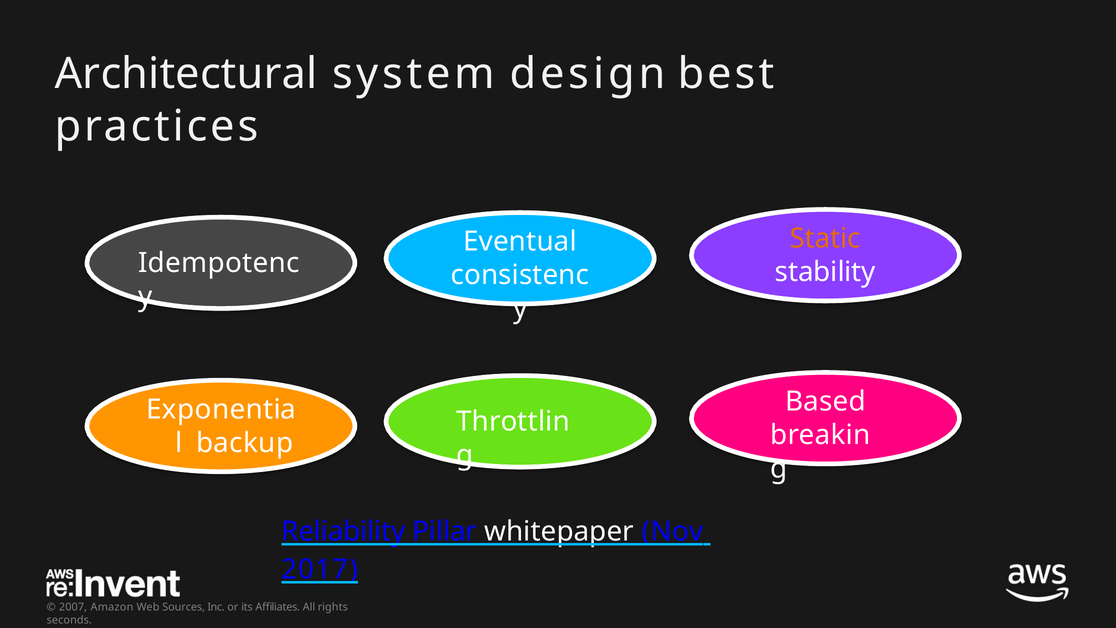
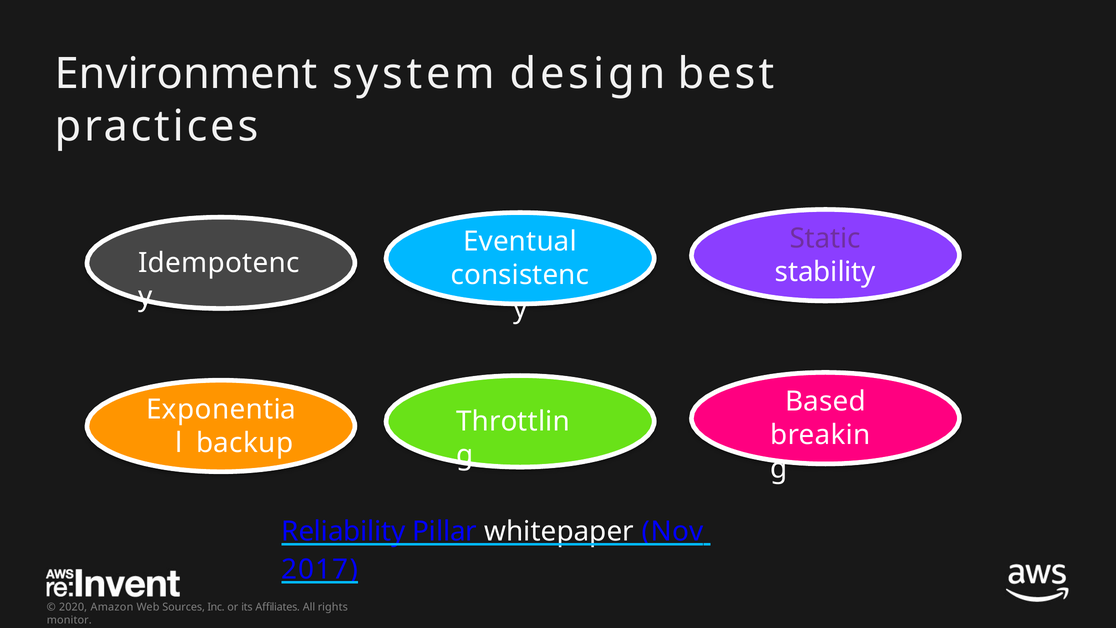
Architectural: Architectural -> Environment (186, 74)
Static colour: orange -> purple (825, 238)
2007: 2007 -> 2020 (73, 607)
seconds: seconds -> monitor (69, 620)
